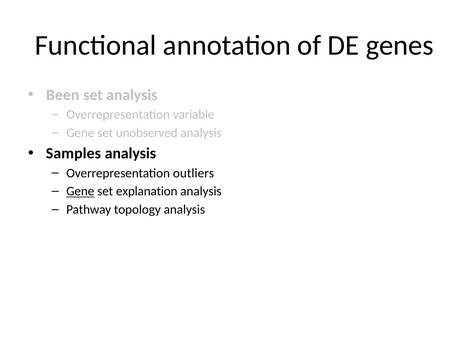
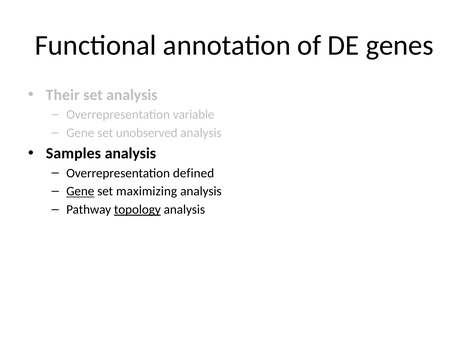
Been: Been -> Their (63, 95)
outliers: outliers -> defined (194, 173)
explanation: explanation -> maximizing (147, 191)
topology underline: none -> present (137, 209)
